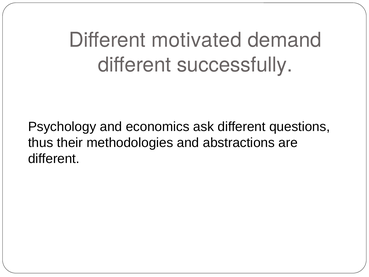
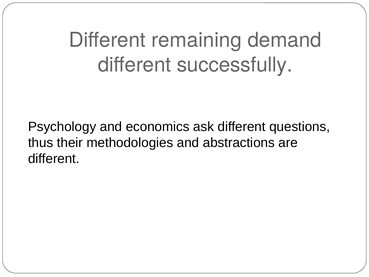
motivated: motivated -> remaining (197, 40)
